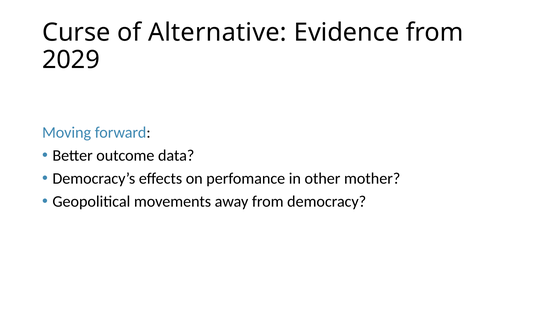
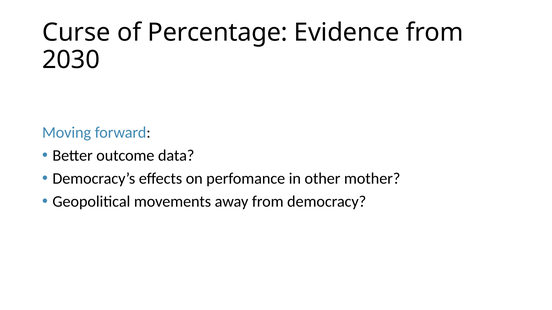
Alternative: Alternative -> Percentage (218, 33)
2029: 2029 -> 2030 (71, 60)
